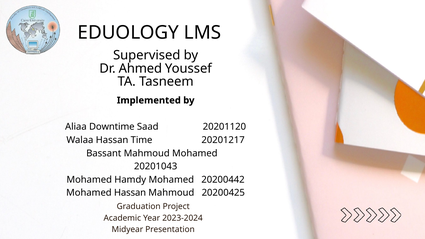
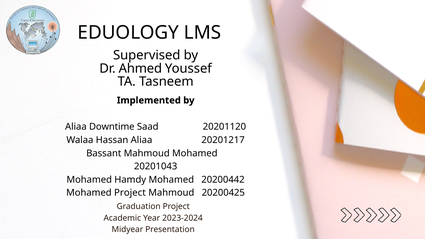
Hassan Time: Time -> Aliaa (142, 140)
Mohamed Hassan: Hassan -> Project (130, 193)
